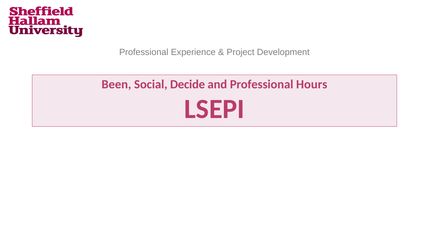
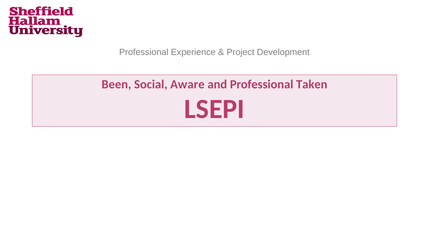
Decide: Decide -> Aware (187, 84)
Hours: Hours -> Taken (312, 84)
